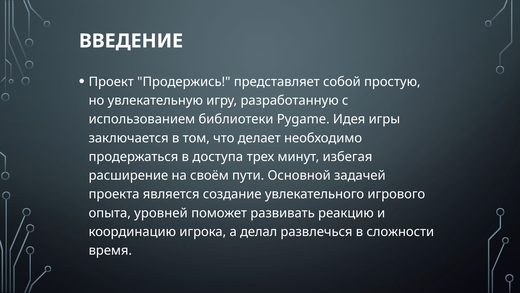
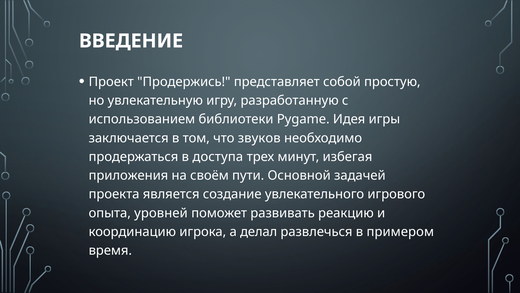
делает: делает -> звуков (259, 138)
расширение: расширение -> приложения (128, 175)
сложности: сложности -> примером (400, 231)
